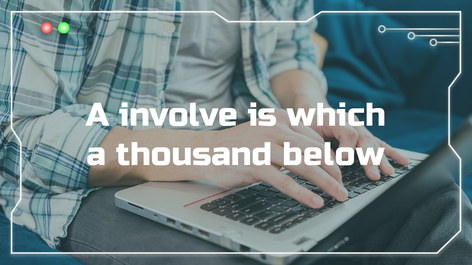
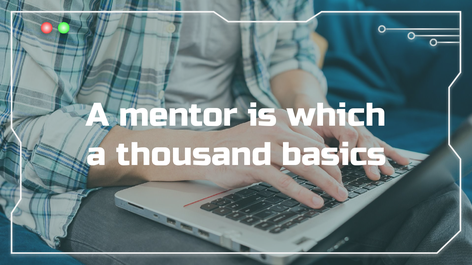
involve: involve -> mentor (178, 115)
below: below -> basics (334, 155)
